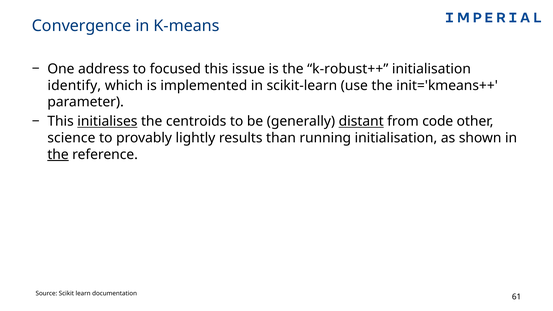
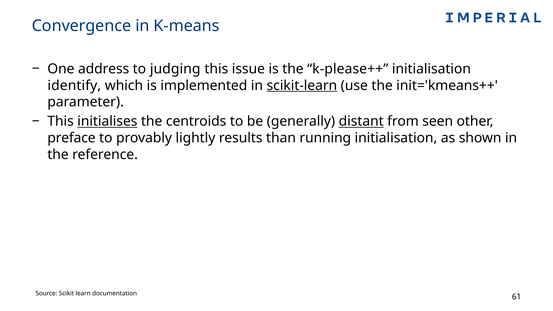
focused: focused -> judging (175, 69)
k-robust++: k-robust++ -> k-please++ (348, 69)
scikit-learn underline: none -> present (302, 85)
code: code -> seen (438, 121)
science: science -> preface (71, 138)
the underline: present -> none (58, 155)
